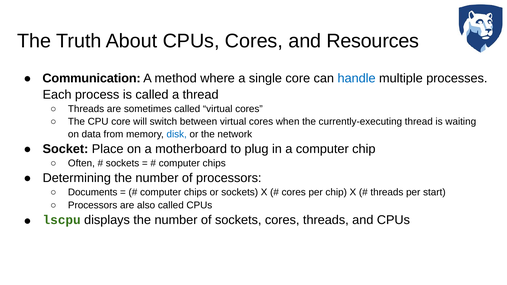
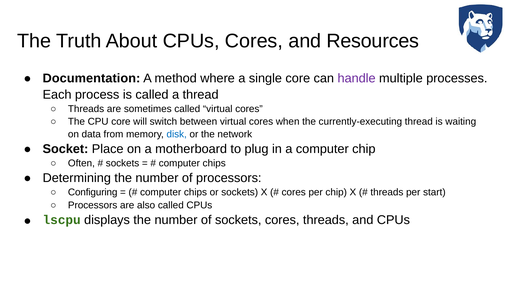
Communication: Communication -> Documentation (91, 78)
handle colour: blue -> purple (357, 78)
Documents: Documents -> Configuring (93, 193)
